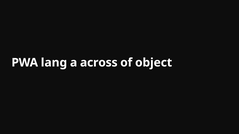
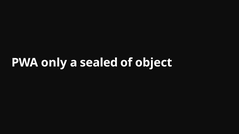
lang: lang -> only (54, 63)
across: across -> sealed (99, 63)
